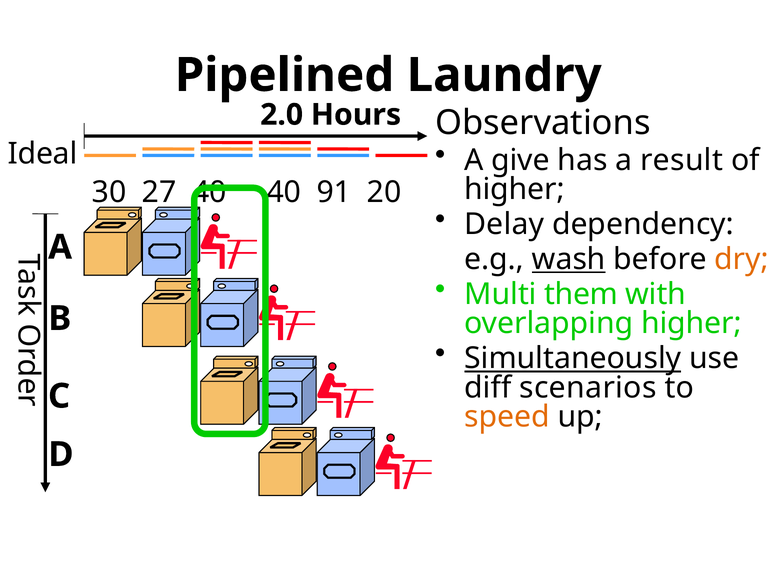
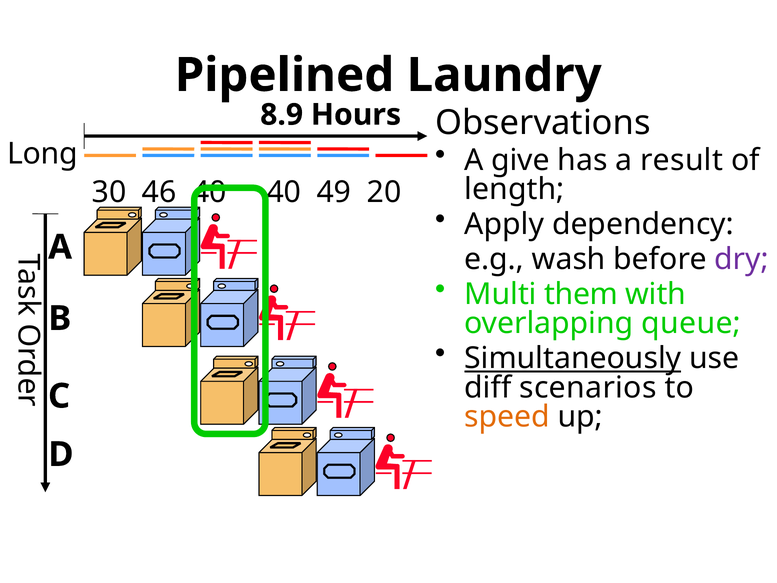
2.0: 2.0 -> 8.9 (282, 115)
Ideal: Ideal -> Long (43, 154)
higher: higher -> length (514, 189)
27: 27 -> 46 (159, 192)
91: 91 -> 49 (334, 192)
Delay: Delay -> Apply (504, 224)
wash underline: present -> none (569, 259)
dry colour: orange -> purple (742, 259)
overlapping higher: higher -> queue (691, 323)
